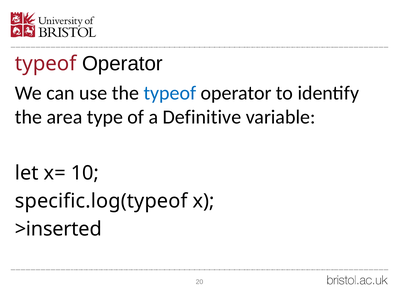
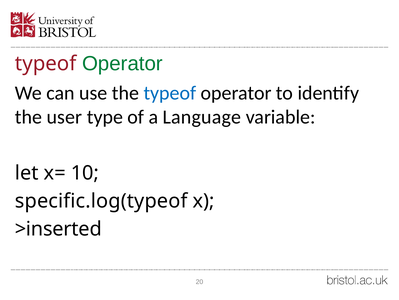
Operator colour: black -> green (122, 64)
area: area -> user (64, 117)
Definitive: Definitive -> Language (202, 117)
